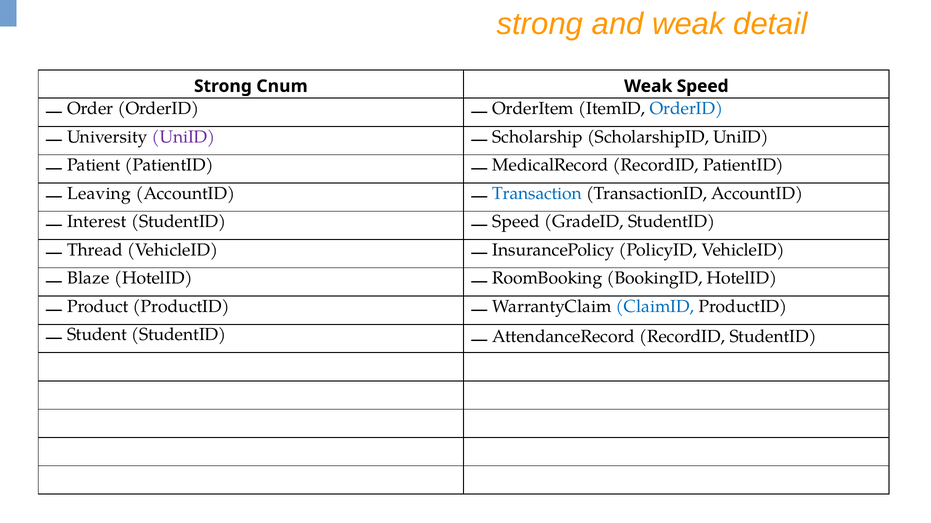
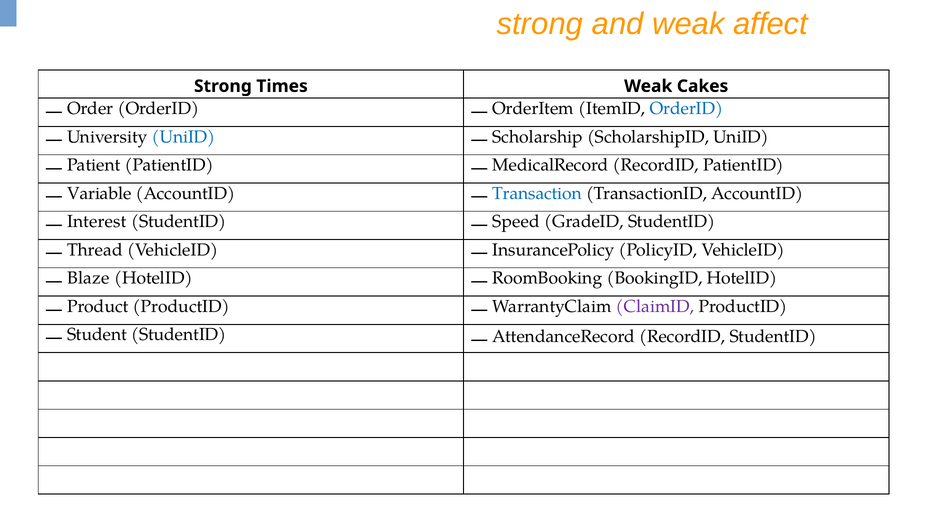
detail: detail -> affect (770, 24)
Cnum: Cnum -> Times (282, 86)
Weak Speed: Speed -> Cakes (703, 86)
UniID colour: purple -> blue (184, 137)
Leaving: Leaving -> Variable (99, 194)
ClaimID colour: blue -> purple (655, 307)
